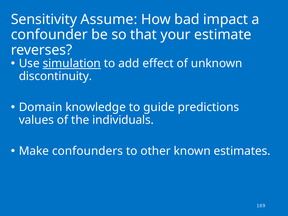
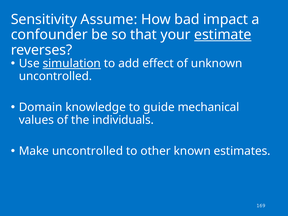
estimate underline: none -> present (223, 35)
discontinuity: discontinuity -> uncontrolled (55, 76)
predictions: predictions -> mechanical (208, 107)
Make confounders: confounders -> uncontrolled (88, 151)
